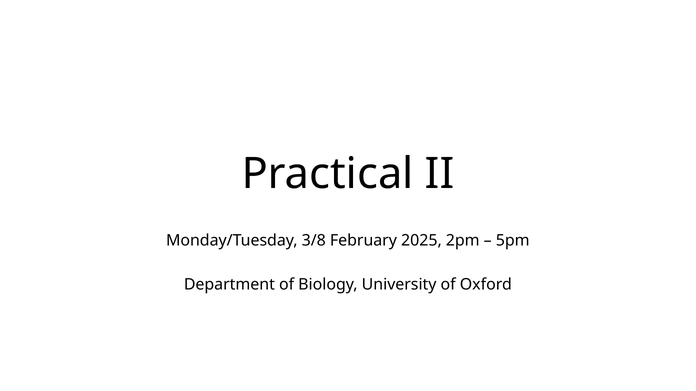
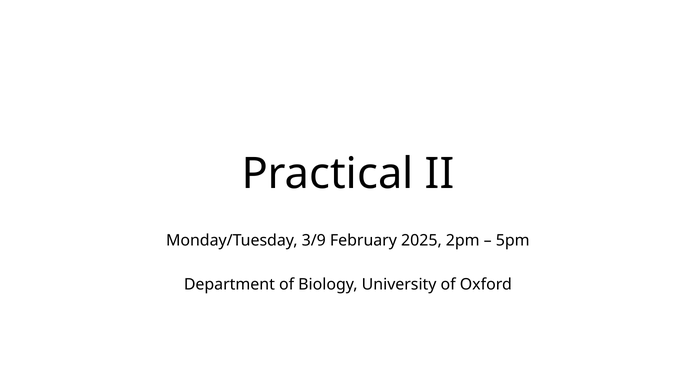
3/8: 3/8 -> 3/9 (314, 241)
